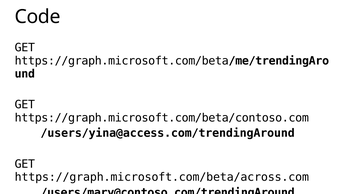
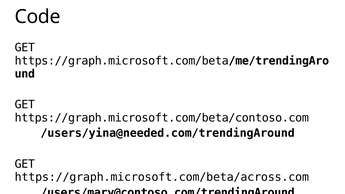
/users/yina@access.com/trendingAround: /users/yina@access.com/trendingAround -> /users/yina@needed.com/trendingAround (168, 133)
